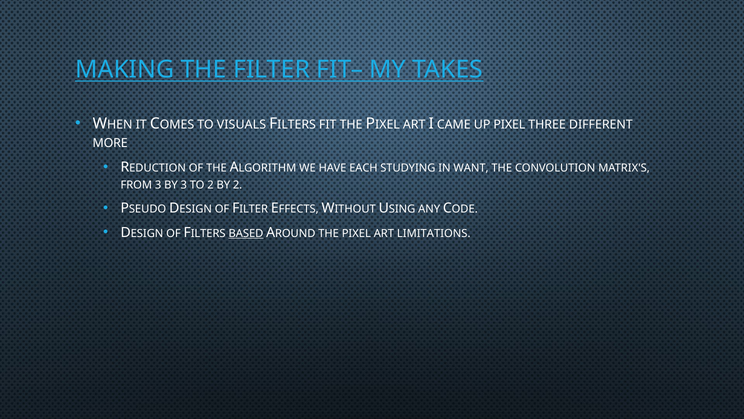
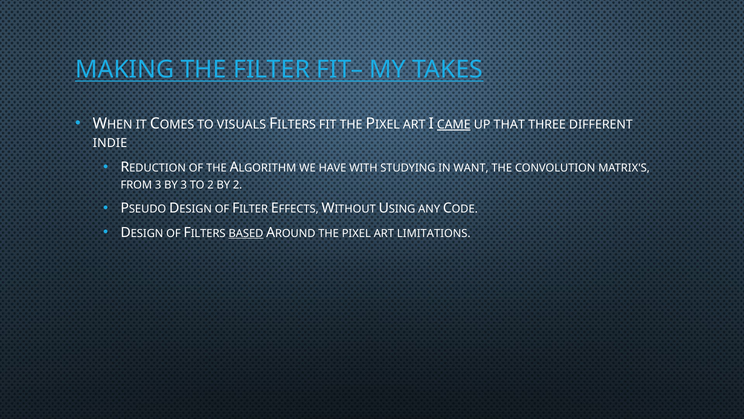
CAME underline: none -> present (454, 124)
UP PIXEL: PIXEL -> THAT (509, 124)
MORE: MORE -> INDIE (110, 143)
EACH: EACH -> WITH (363, 168)
